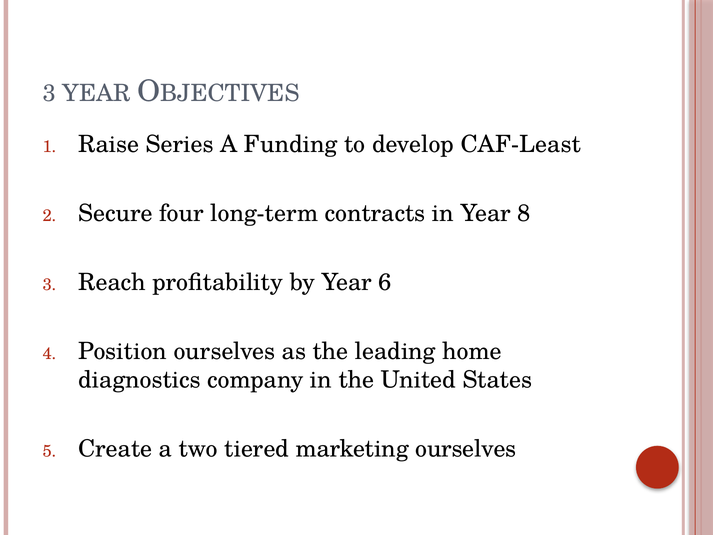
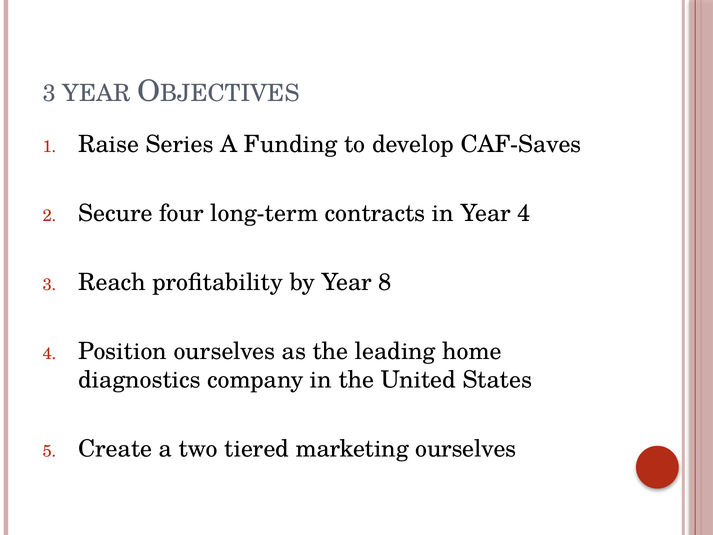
CAF-Least: CAF-Least -> CAF-Saves (521, 144)
Year 8: 8 -> 4 (524, 213)
6: 6 -> 8 (385, 282)
